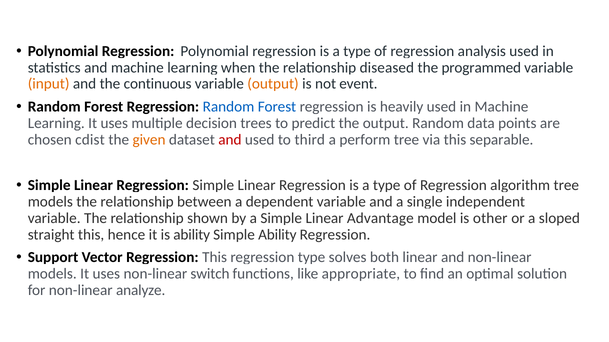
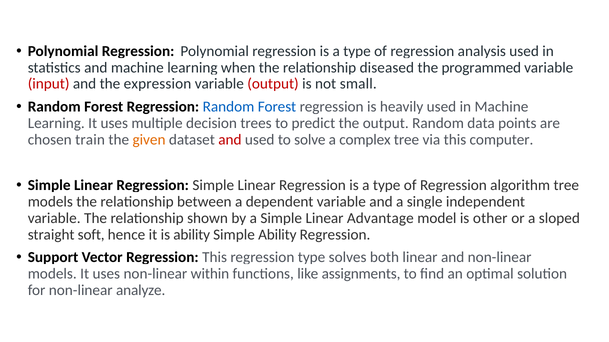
input colour: orange -> red (49, 84)
continuous: continuous -> expression (158, 84)
output colour: orange -> red (273, 84)
event: event -> small (358, 84)
cdist: cdist -> train (90, 140)
third: third -> solve (310, 140)
perform: perform -> complex (365, 140)
separable: separable -> computer (501, 140)
straight this: this -> soft (91, 235)
switch: switch -> within (210, 274)
appropriate: appropriate -> assignments (361, 274)
